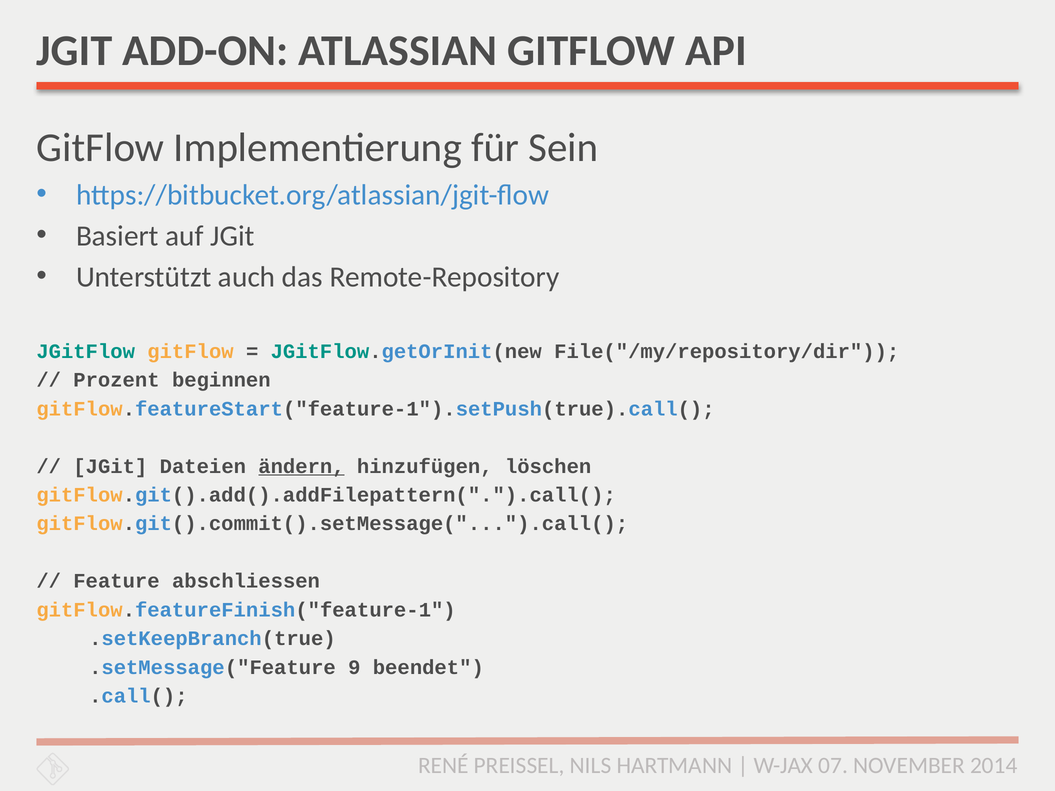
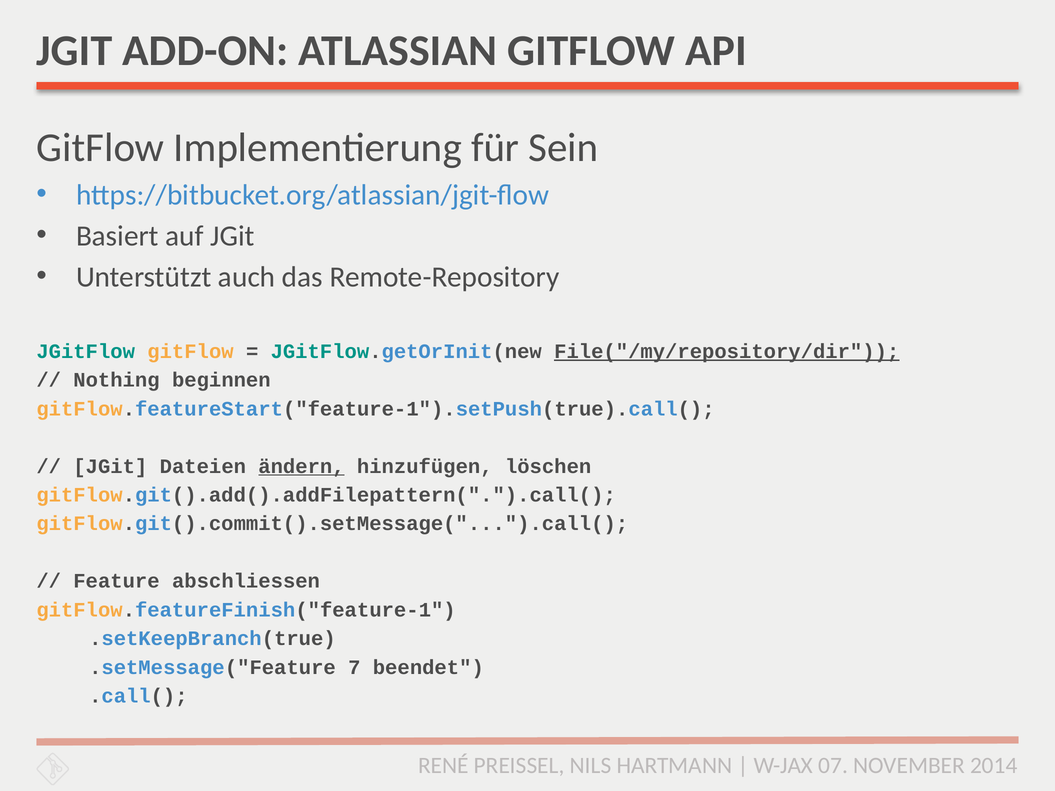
File("/my/repository/dir underline: none -> present (727, 351)
Prozent: Prozent -> Nothing (116, 380)
9: 9 -> 7 (354, 668)
